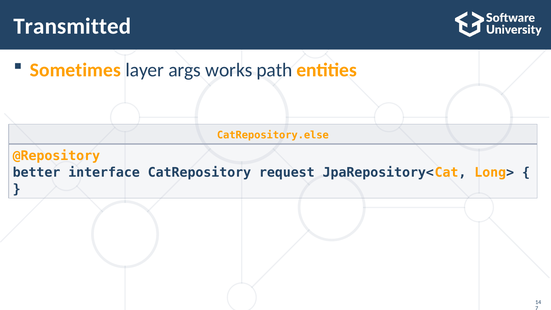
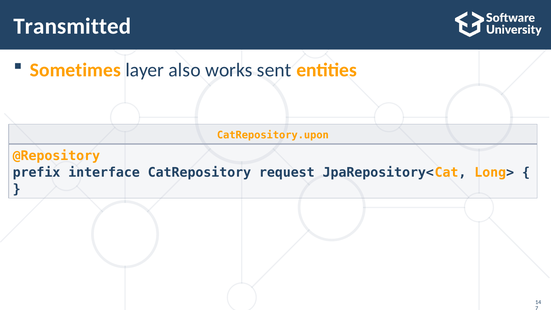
args: args -> also (185, 70)
path: path -> sent (274, 70)
CatRepository.else: CatRepository.else -> CatRepository.upon (273, 135)
better: better -> prefix (36, 173)
